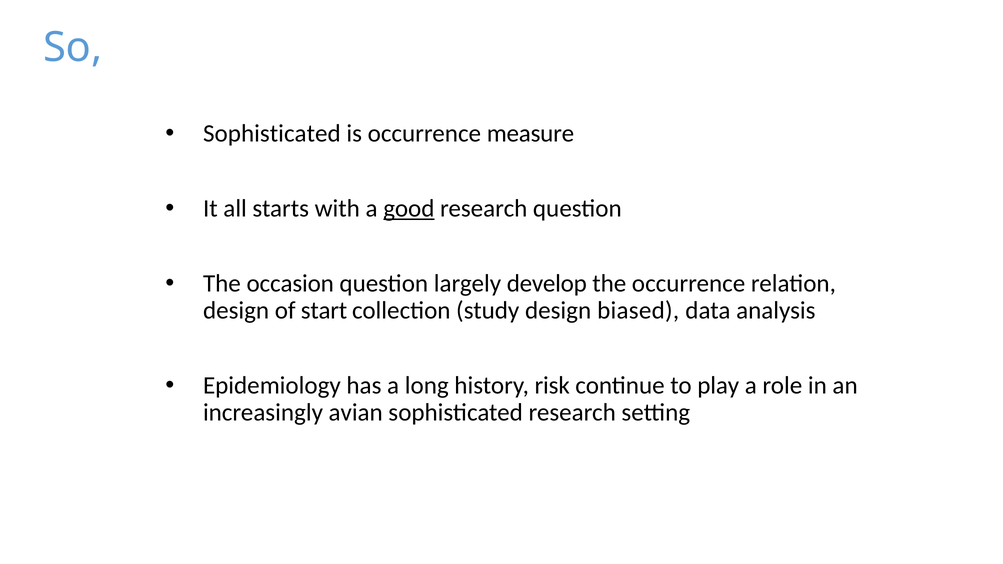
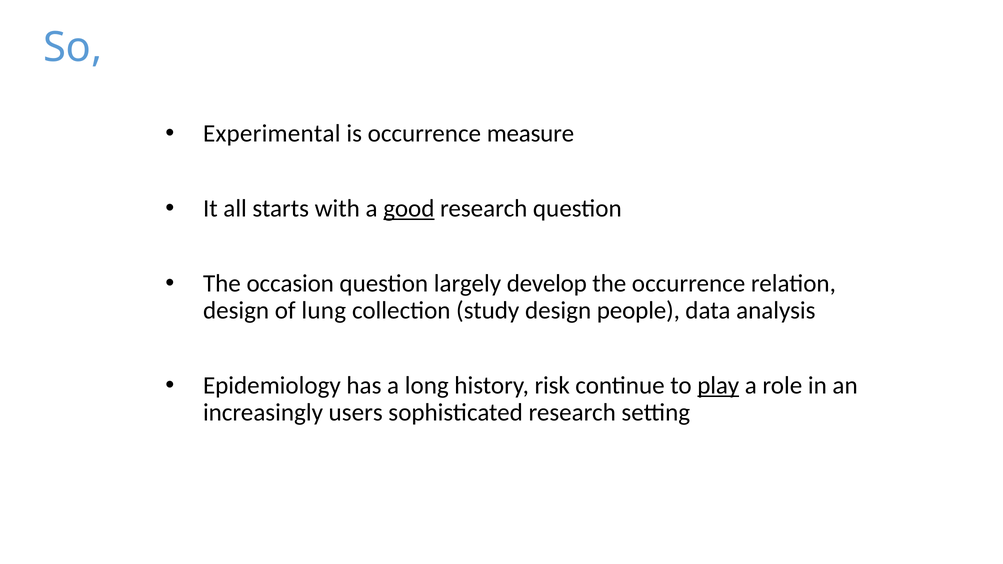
Sophisticated: Sophisticated -> Experimental (272, 133)
start: start -> lung (324, 311)
biased: biased -> people (638, 311)
play underline: none -> present (718, 386)
avian: avian -> users (356, 413)
